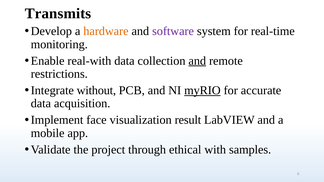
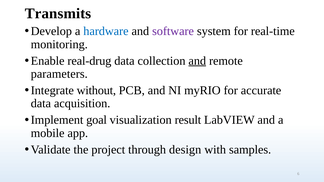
hardware colour: orange -> blue (106, 31)
real-with: real-with -> real-drug (89, 61)
restrictions: restrictions -> parameters (59, 74)
myRIO underline: present -> none (202, 90)
face: face -> goal (97, 120)
ethical: ethical -> design (185, 150)
